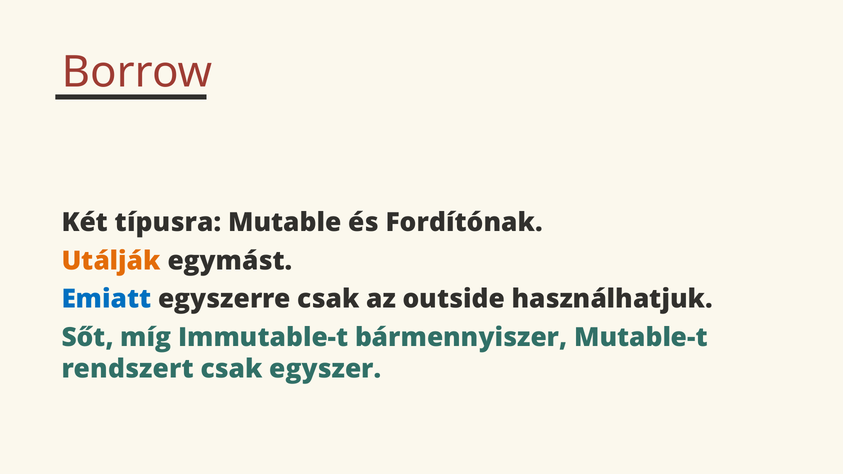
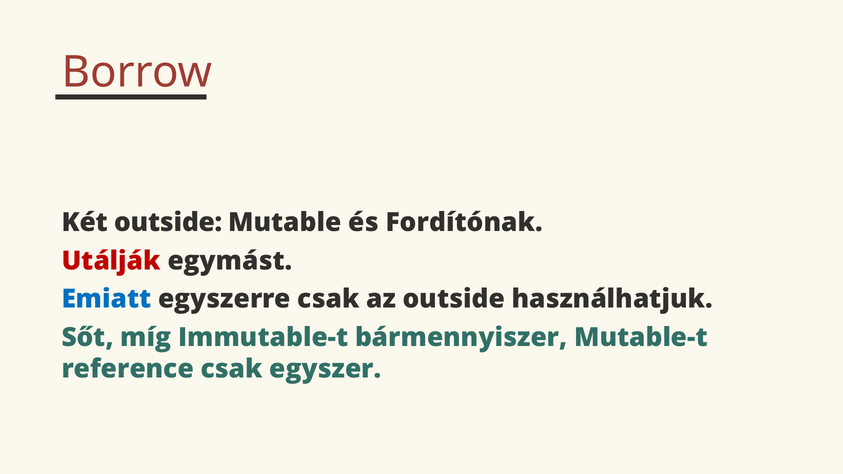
Két típusra: típusra -> outside (168, 223)
Utálják colour: orange -> red (111, 261)
rendszert: rendszert -> reference (128, 369)
